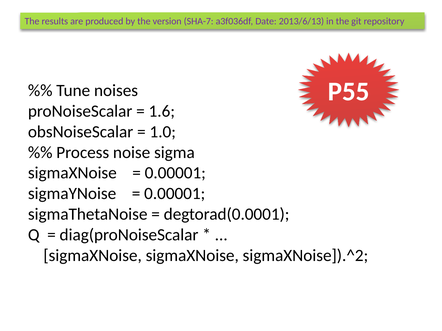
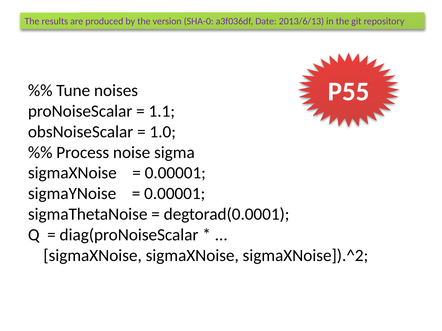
SHA-7: SHA-7 -> SHA-0 (199, 21)
1.6: 1.6 -> 1.1 (162, 111)
